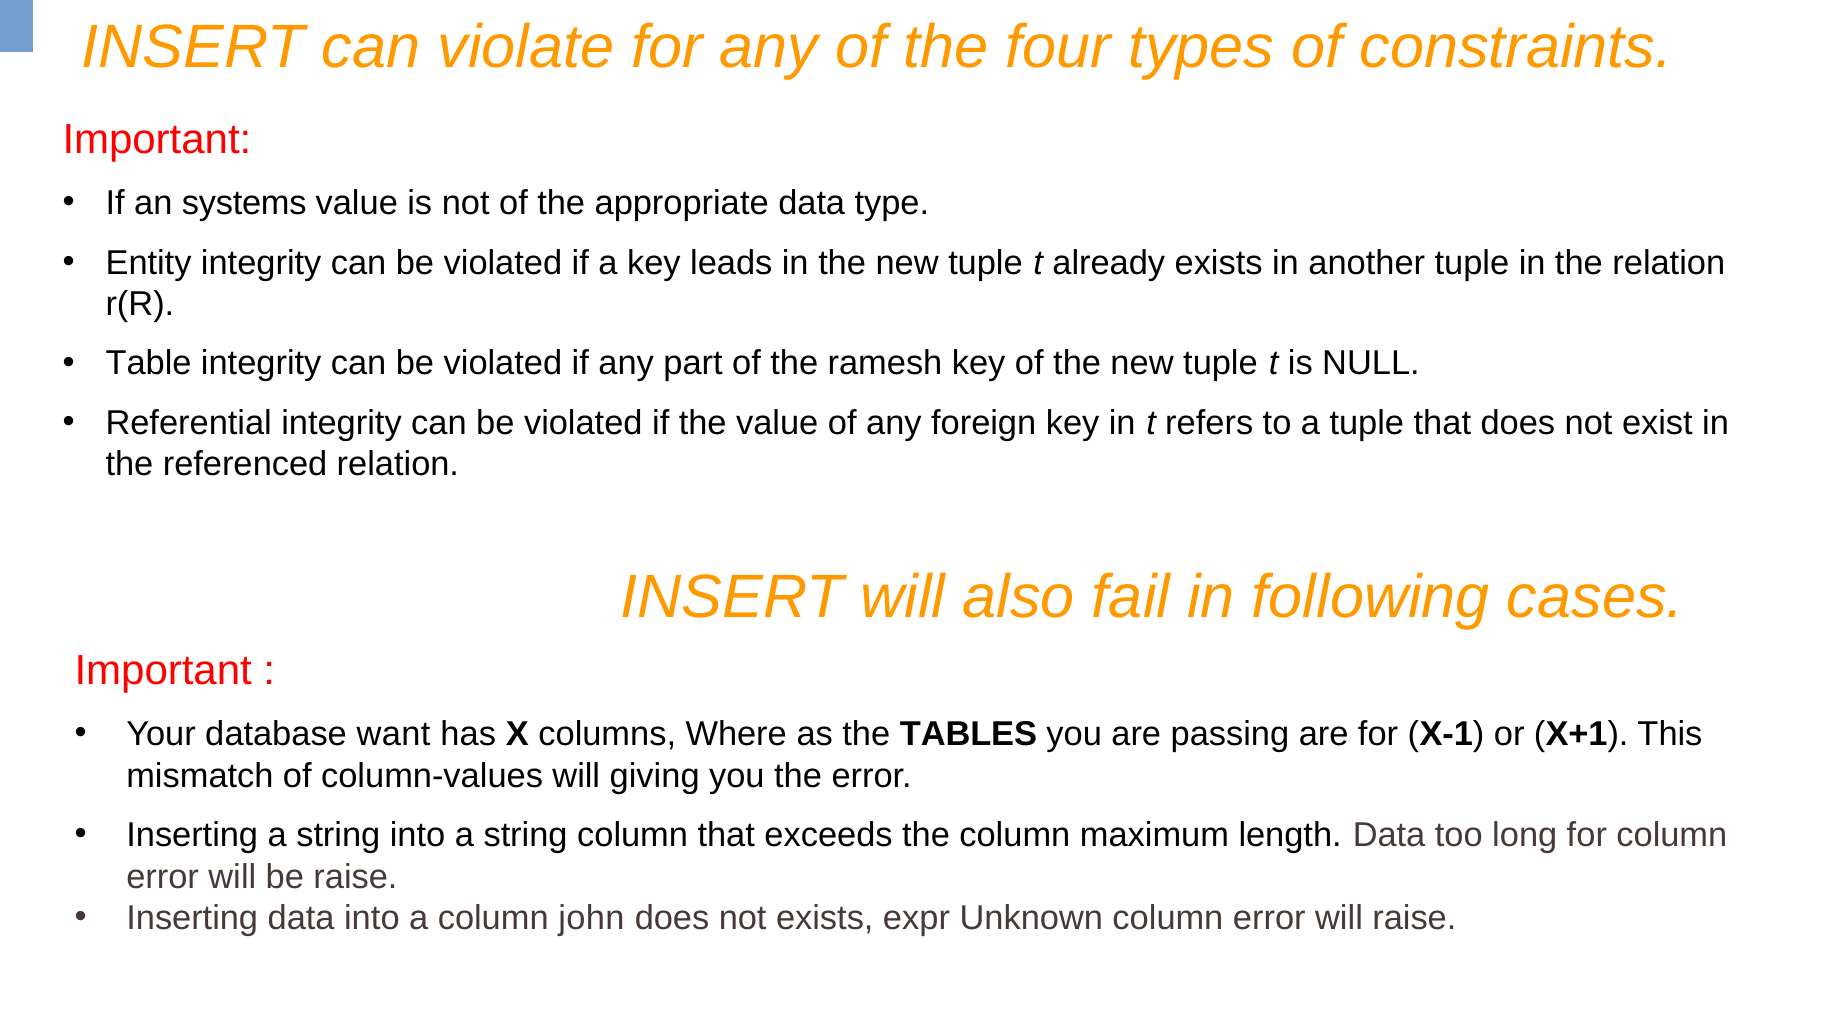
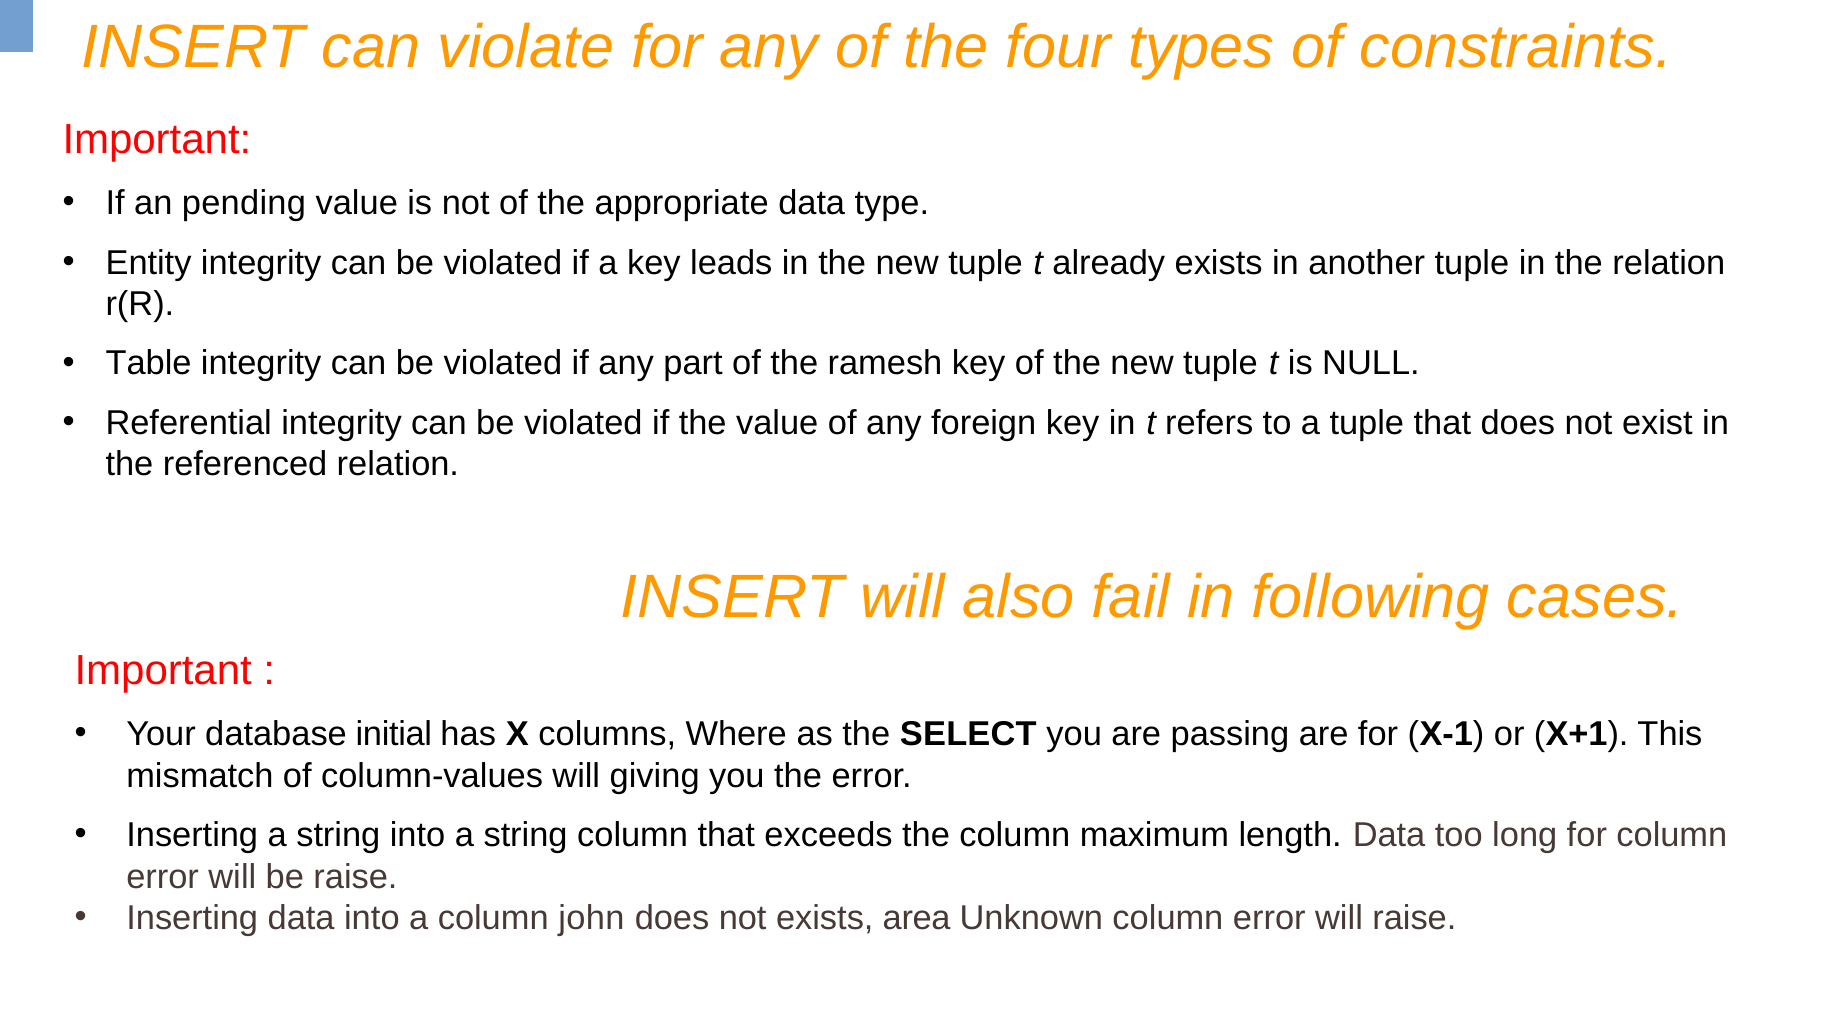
systems: systems -> pending (244, 203)
want: want -> initial (394, 734)
TABLES: TABLES -> SELECT (968, 734)
expr: expr -> area (917, 918)
